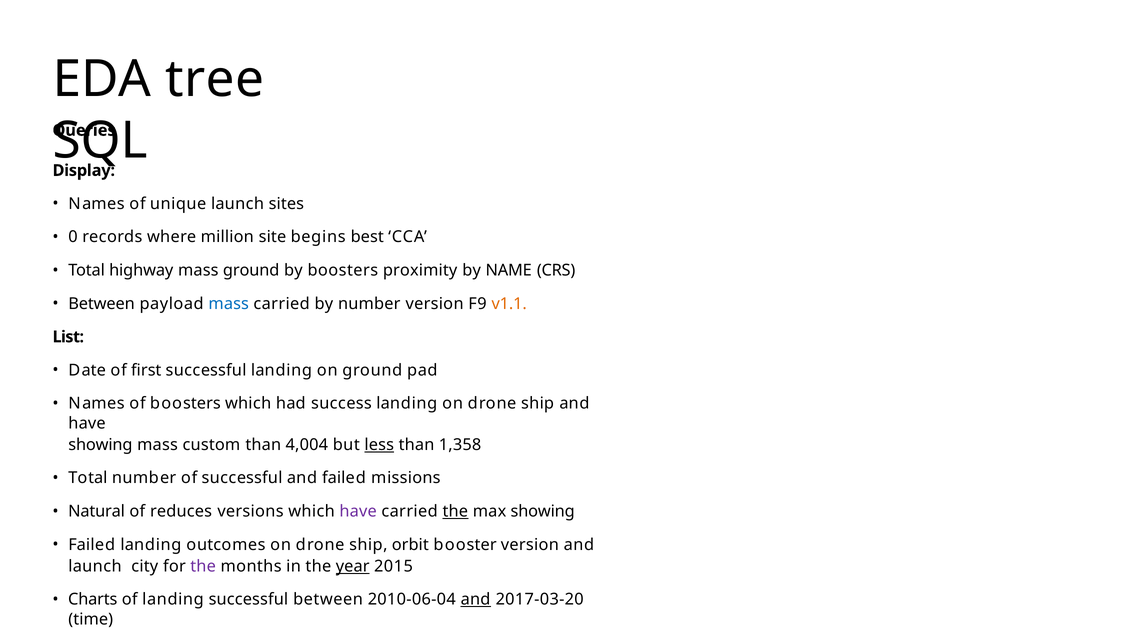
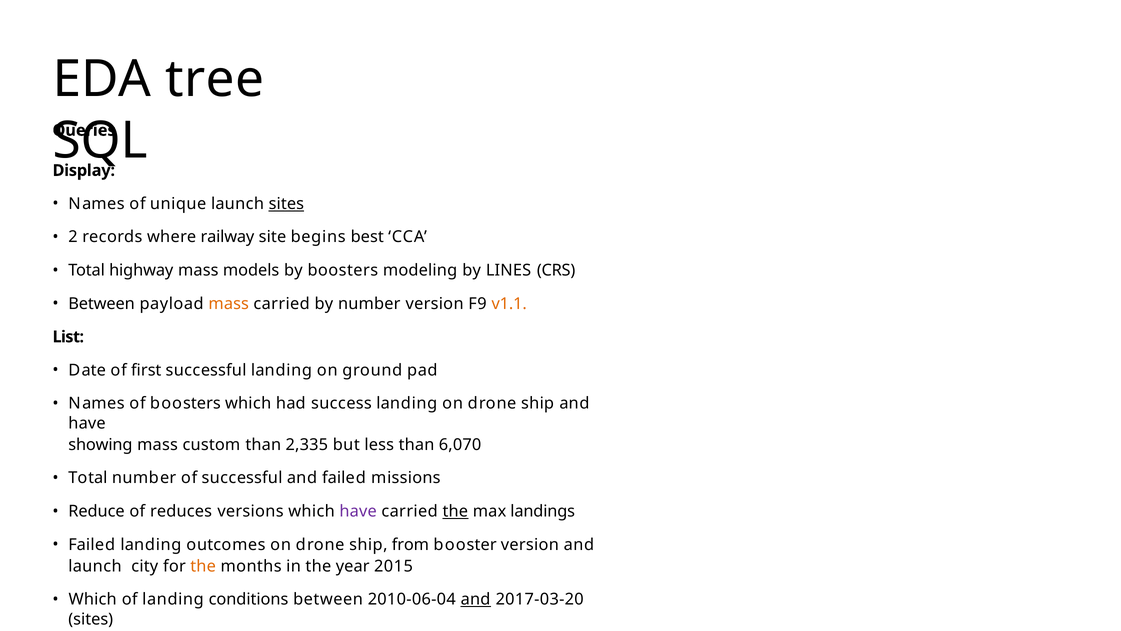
sites underline: none -> present (286, 204)
0: 0 -> 2 (73, 237)
million: million -> railway (227, 237)
mass ground: ground -> models (251, 270)
proximity: proximity -> modeling (420, 270)
NAME: NAME -> LINES (509, 270)
mass colour: blue -> orange (229, 303)
4,004: 4,004 -> 2,335 (307, 445)
less underline: present -> none (379, 445)
1,358: 1,358 -> 6,070 (460, 445)
Natural: Natural -> Reduce (96, 511)
max showing: showing -> landings (543, 511)
orbit: orbit -> from (410, 544)
the colour: purple -> orange (203, 566)
year underline: present -> none (353, 566)
Charts: Charts -> Which (93, 599)
landing successful: successful -> conditions (248, 599)
time: time -> sites (91, 619)
